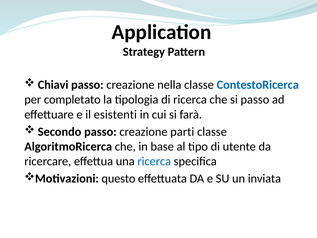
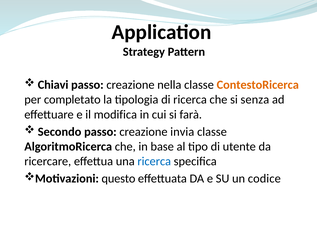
ContestoRicerca colour: blue -> orange (258, 85)
si passo: passo -> senza (255, 100)
esistenti: esistenti -> modifica (115, 114)
parti: parti -> invia (182, 132)
inviata: inviata -> codice (264, 178)
